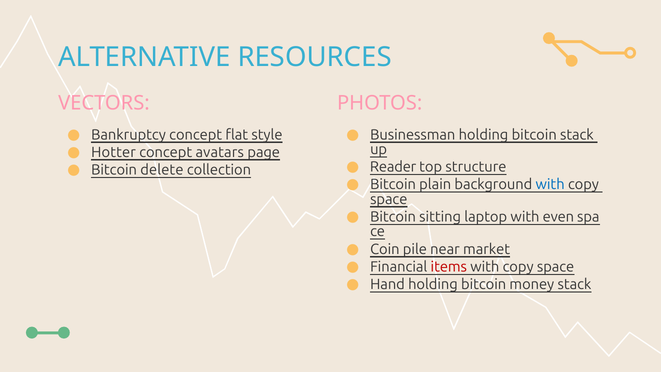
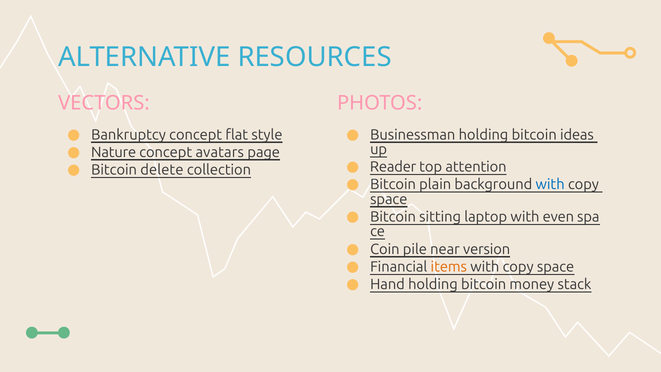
bitcoin stack: stack -> ideas (577, 135)
Hotter: Hotter -> Nature (114, 152)
structure: structure -> attention (476, 167)
market: market -> version (487, 249)
items colour: red -> orange (449, 267)
